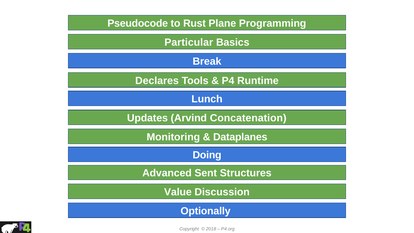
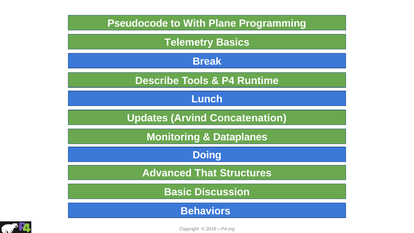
Rust: Rust -> With (194, 23)
Particular: Particular -> Telemetry (189, 42)
Declares: Declares -> Describe (157, 81)
Sent: Sent -> That (206, 173)
Value: Value -> Basic (178, 192)
Optionally: Optionally -> Behaviors (206, 211)
